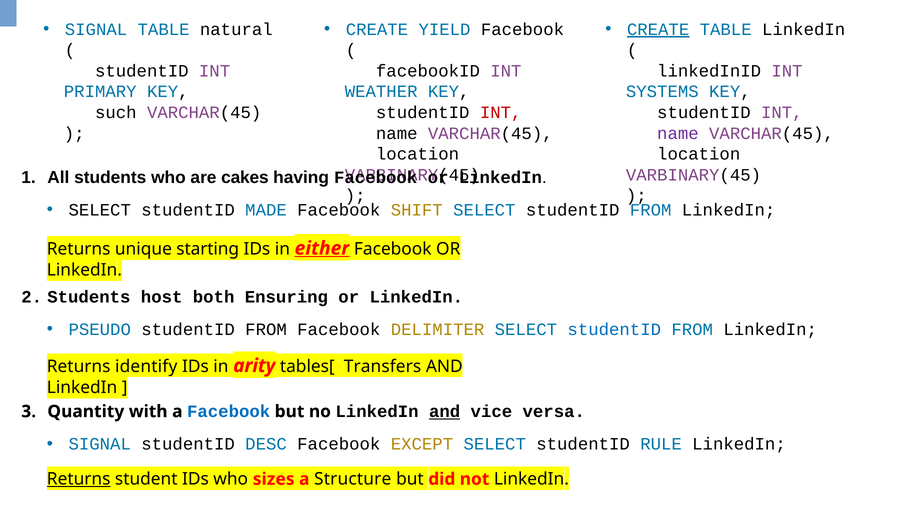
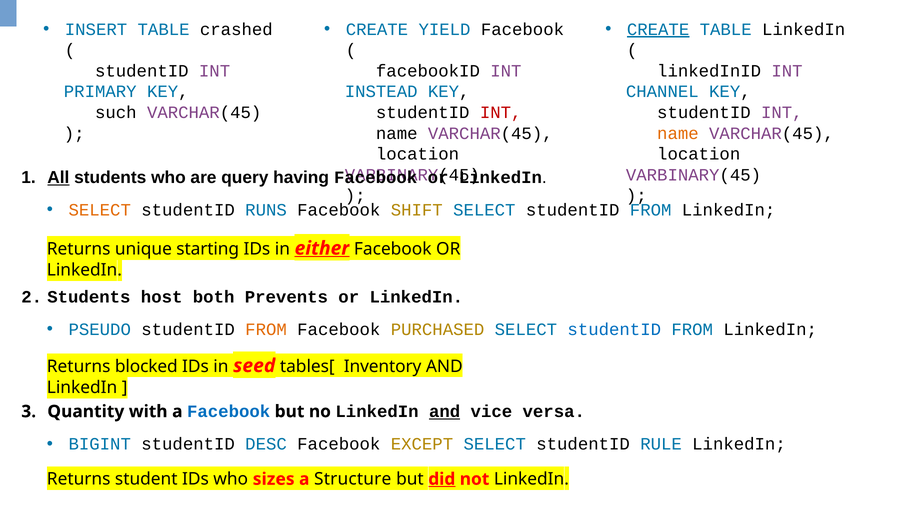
SIGNAL: SIGNAL -> INSERT (96, 29)
natural: natural -> crashed (236, 29)
WEATHER: WEATHER -> INSTEAD (381, 92)
SYSTEMS: SYSTEMS -> CHANNEL (662, 92)
name colour: purple -> orange (678, 133)
All underline: none -> present (58, 177)
cakes: cakes -> query (245, 177)
SELECT colour: black -> orange (100, 210)
MADE: MADE -> RUNS (266, 210)
Ensuring: Ensuring -> Prevents (286, 297)
FROM colour: black -> orange (266, 329)
DELIMITER: DELIMITER -> PURCHASED (438, 329)
identify: identify -> blocked (146, 366)
arity: arity -> seed (254, 366)
Transfers: Transfers -> Inventory (383, 366)
SIGNAL: SIGNAL -> BIGINT (100, 444)
Returns underline: present -> none (79, 479)
did underline: none -> present (442, 479)
